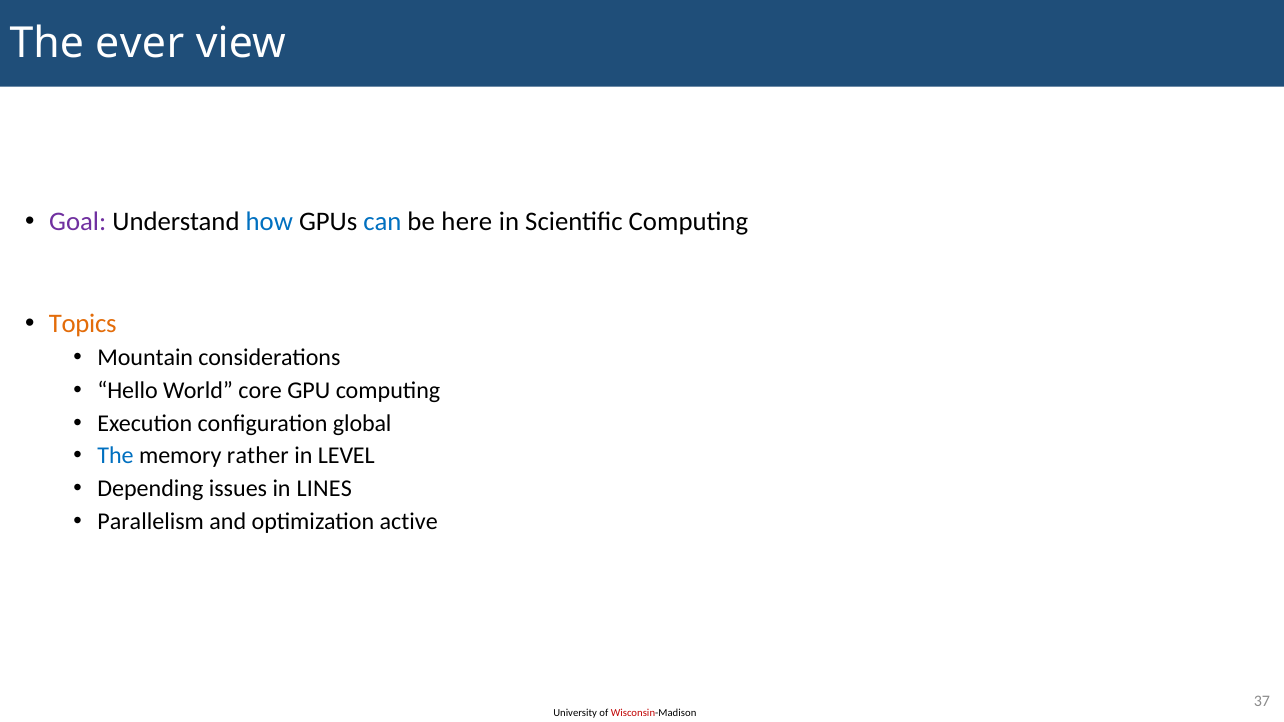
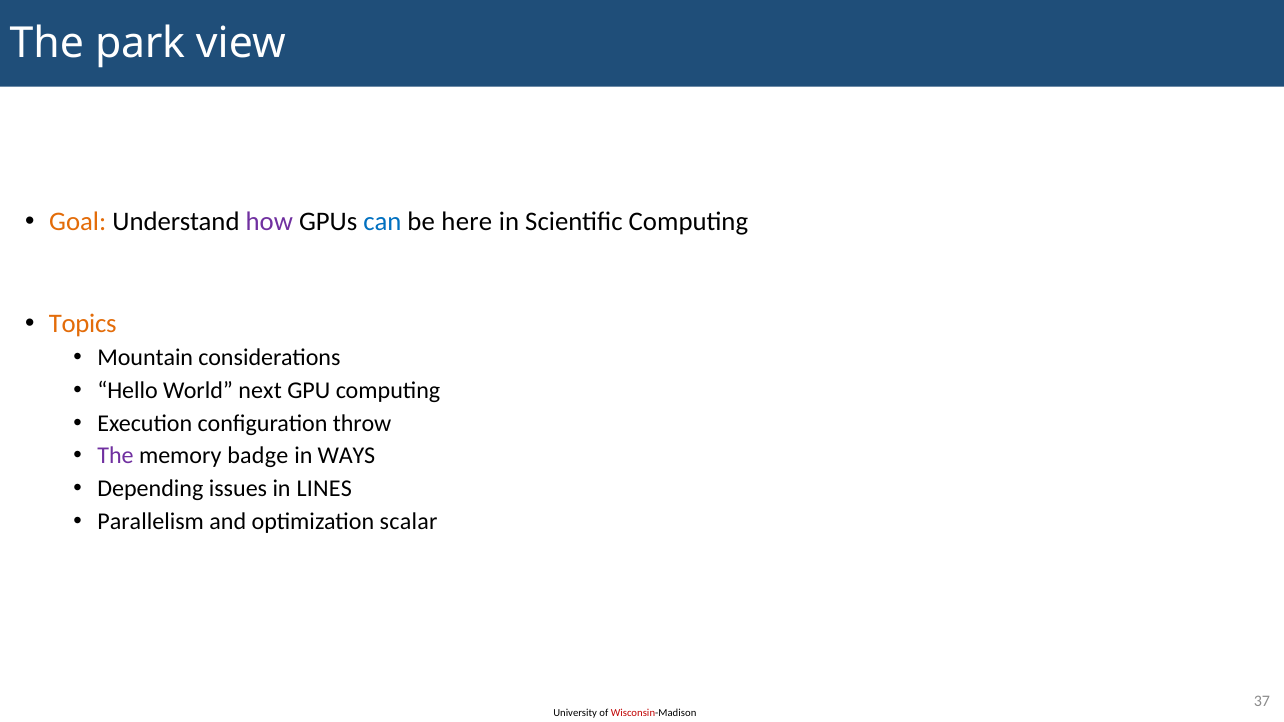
ever: ever -> park (140, 43)
Goal colour: purple -> orange (78, 222)
how colour: blue -> purple (269, 222)
core: core -> next (260, 391)
global: global -> throw (362, 423)
The colour: blue -> purple (115, 456)
rather: rather -> badge (258, 456)
LEVEL: LEVEL -> WAYS (346, 456)
active: active -> scalar (409, 521)
